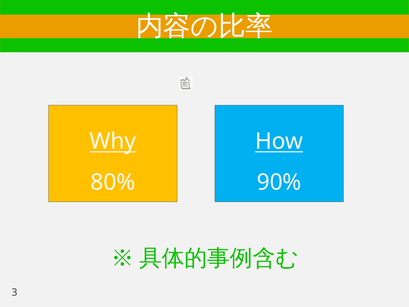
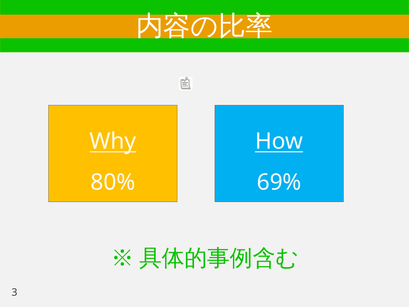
90%: 90% -> 69% (279, 182)
